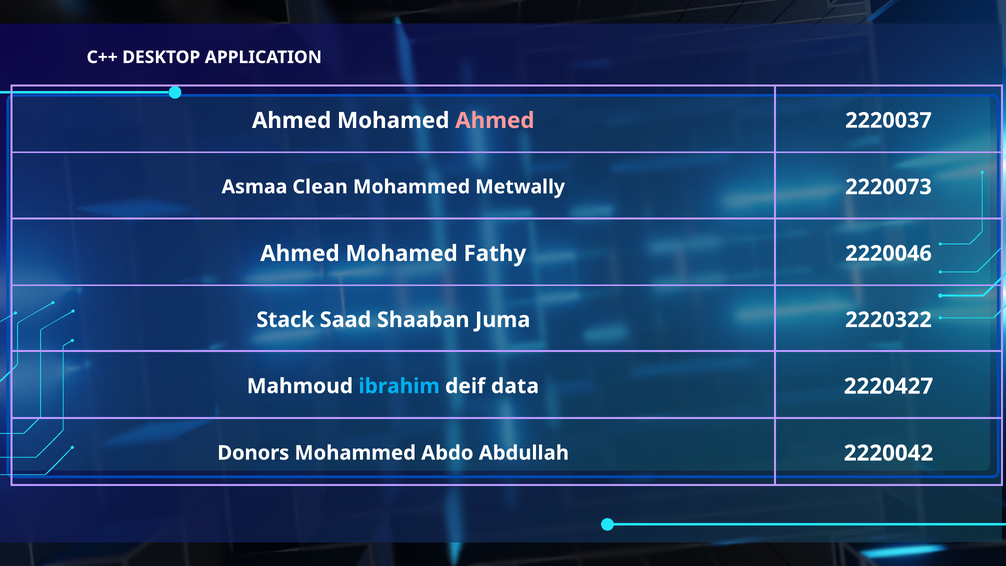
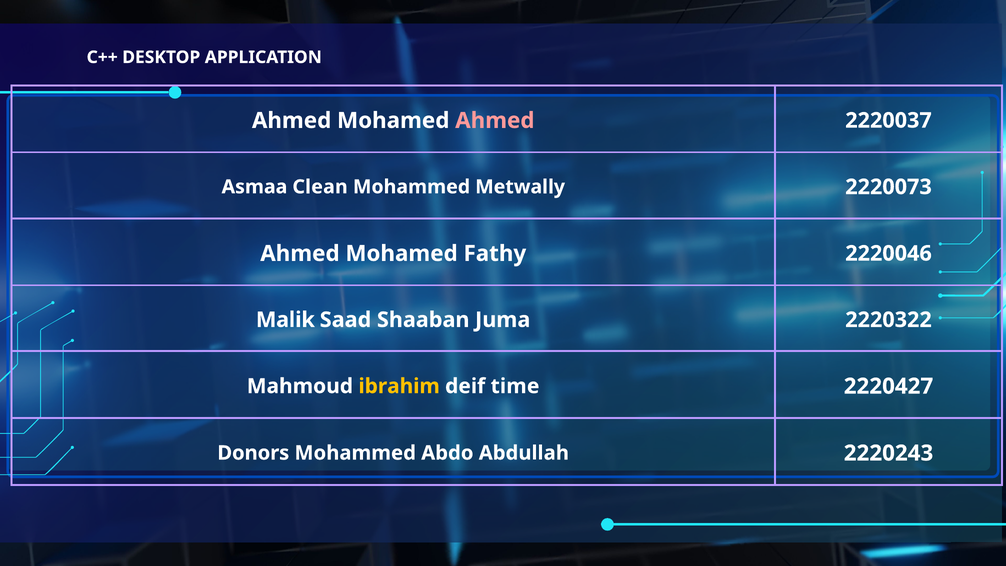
Stack: Stack -> Malik (285, 320)
ibrahim colour: light blue -> yellow (399, 386)
data: data -> time (515, 386)
2220042: 2220042 -> 2220243 (889, 453)
